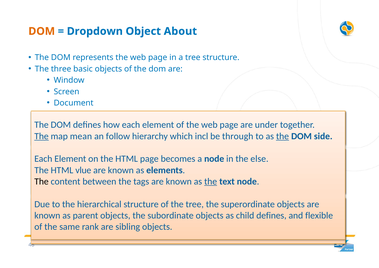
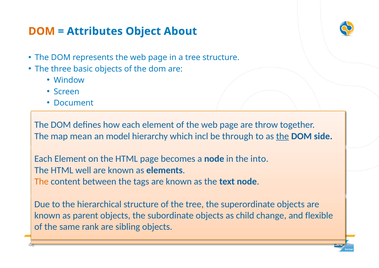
Dropdown: Dropdown -> Attributes (95, 31)
under: under -> throw (266, 125)
The underline: present -> none (41, 136)
follow: follow -> model (118, 136)
else: else -> into (259, 159)
vlue: vlue -> well (83, 170)
The colour: black -> orange (41, 182)
the underline: present -> none (211, 182)
defines: defines -> change (271, 216)
